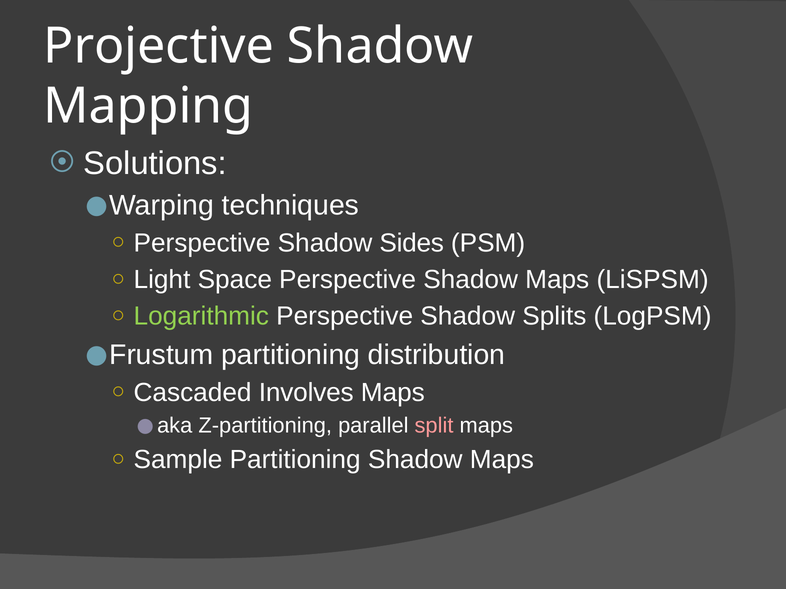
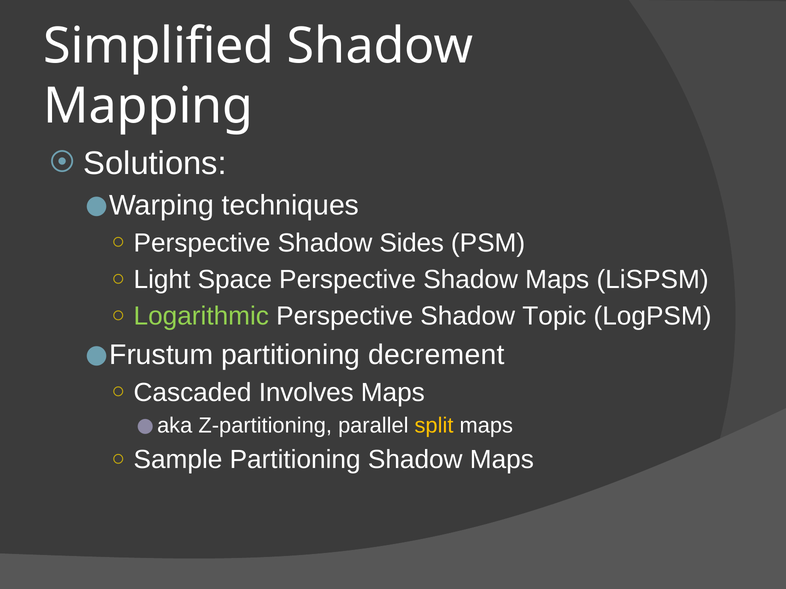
Projective: Projective -> Simplified (159, 46)
Splits: Splits -> Topic (554, 317)
distribution: distribution -> decrement (436, 355)
split colour: pink -> yellow (434, 426)
